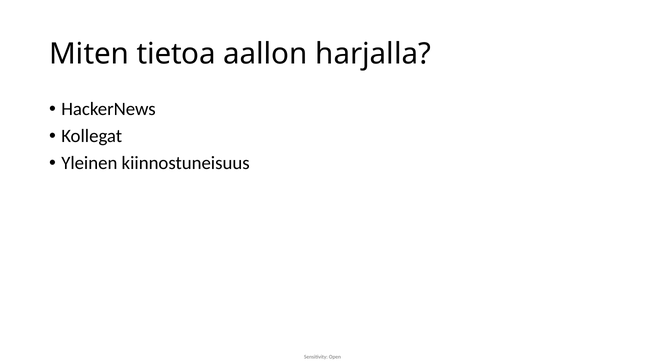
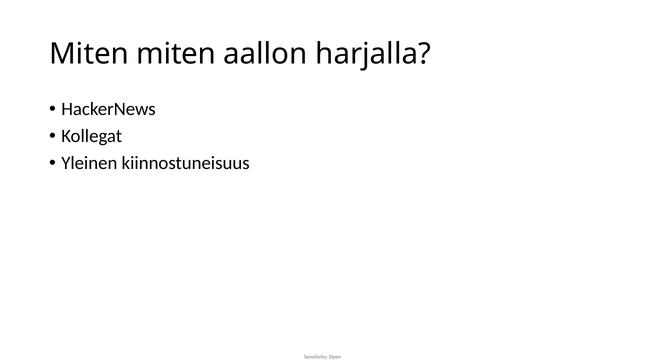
Miten tietoa: tietoa -> miten (176, 54)
